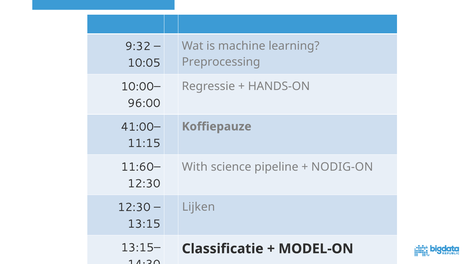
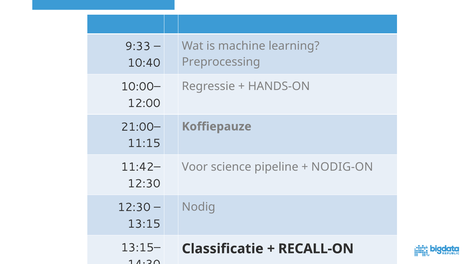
9:32: 9:32 -> 9:33 (138, 46)
10:05: 10:05 -> 10:40 (144, 63)
96:00: 96:00 -> 12:00 (144, 103)
41:00–: 41:00– -> 21:00– (141, 127)
11:60–: 11:60– -> 11:42– (141, 167)
With: With -> Voor (195, 167)
Lijken: Lijken -> Nodig (199, 207)
MODEL-ON: MODEL-ON -> RECALL-ON (316, 249)
